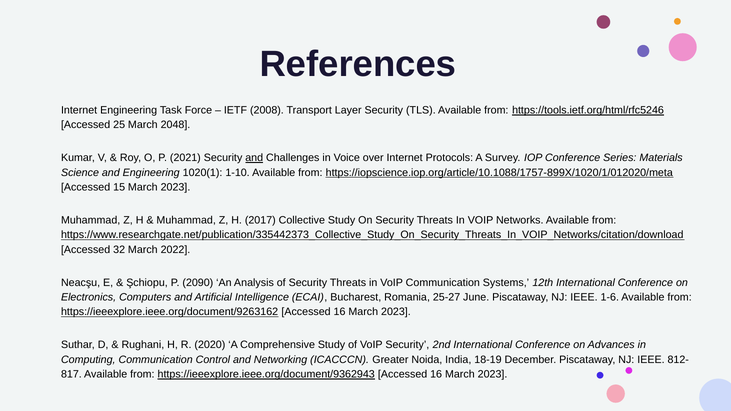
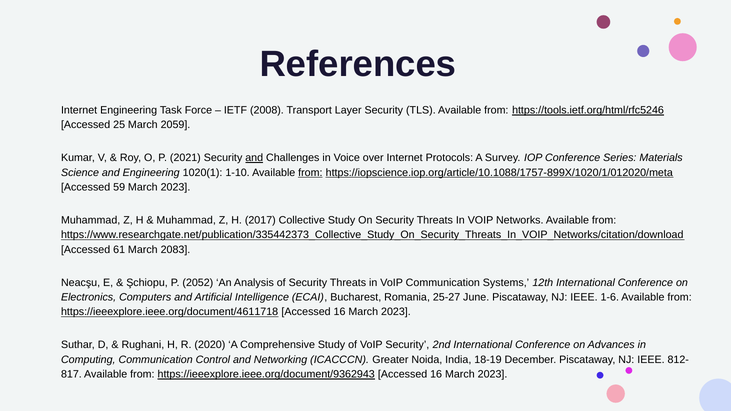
2048: 2048 -> 2059 (175, 125)
from underline: none -> present (310, 173)
15: 15 -> 59 (119, 187)
32: 32 -> 61 (119, 250)
2022: 2022 -> 2083 (175, 250)
2090: 2090 -> 2052 (198, 283)
https://ieeexplore.ieee.org/document/9263162: https://ieeexplore.ieee.org/document/9263162 -> https://ieeexplore.ieee.org/document/4611718 (170, 312)
